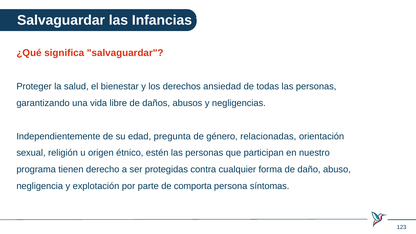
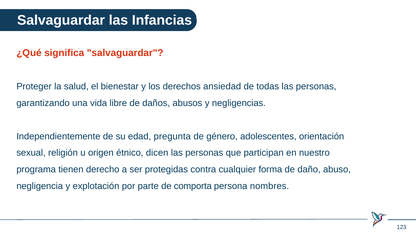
relacionadas: relacionadas -> adolescentes (268, 136)
estén: estén -> dicen (157, 153)
síntomas: síntomas -> nombres (270, 186)
